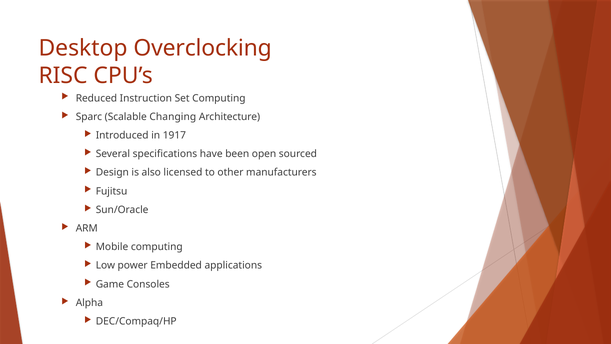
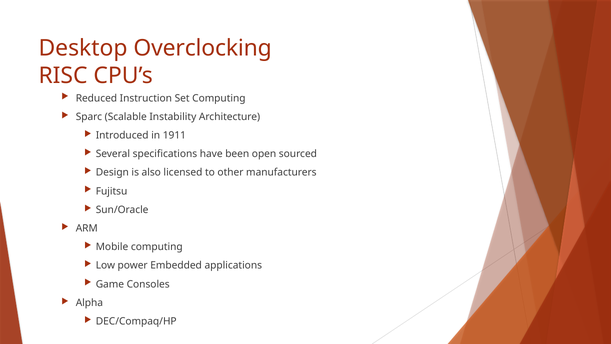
Changing: Changing -> Instability (173, 117)
1917: 1917 -> 1911 (174, 135)
